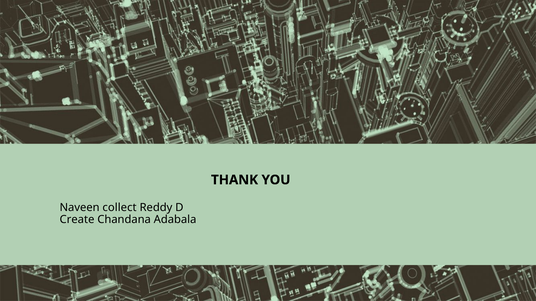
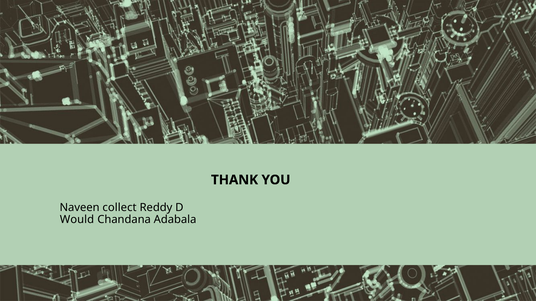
Create: Create -> Would (77, 220)
